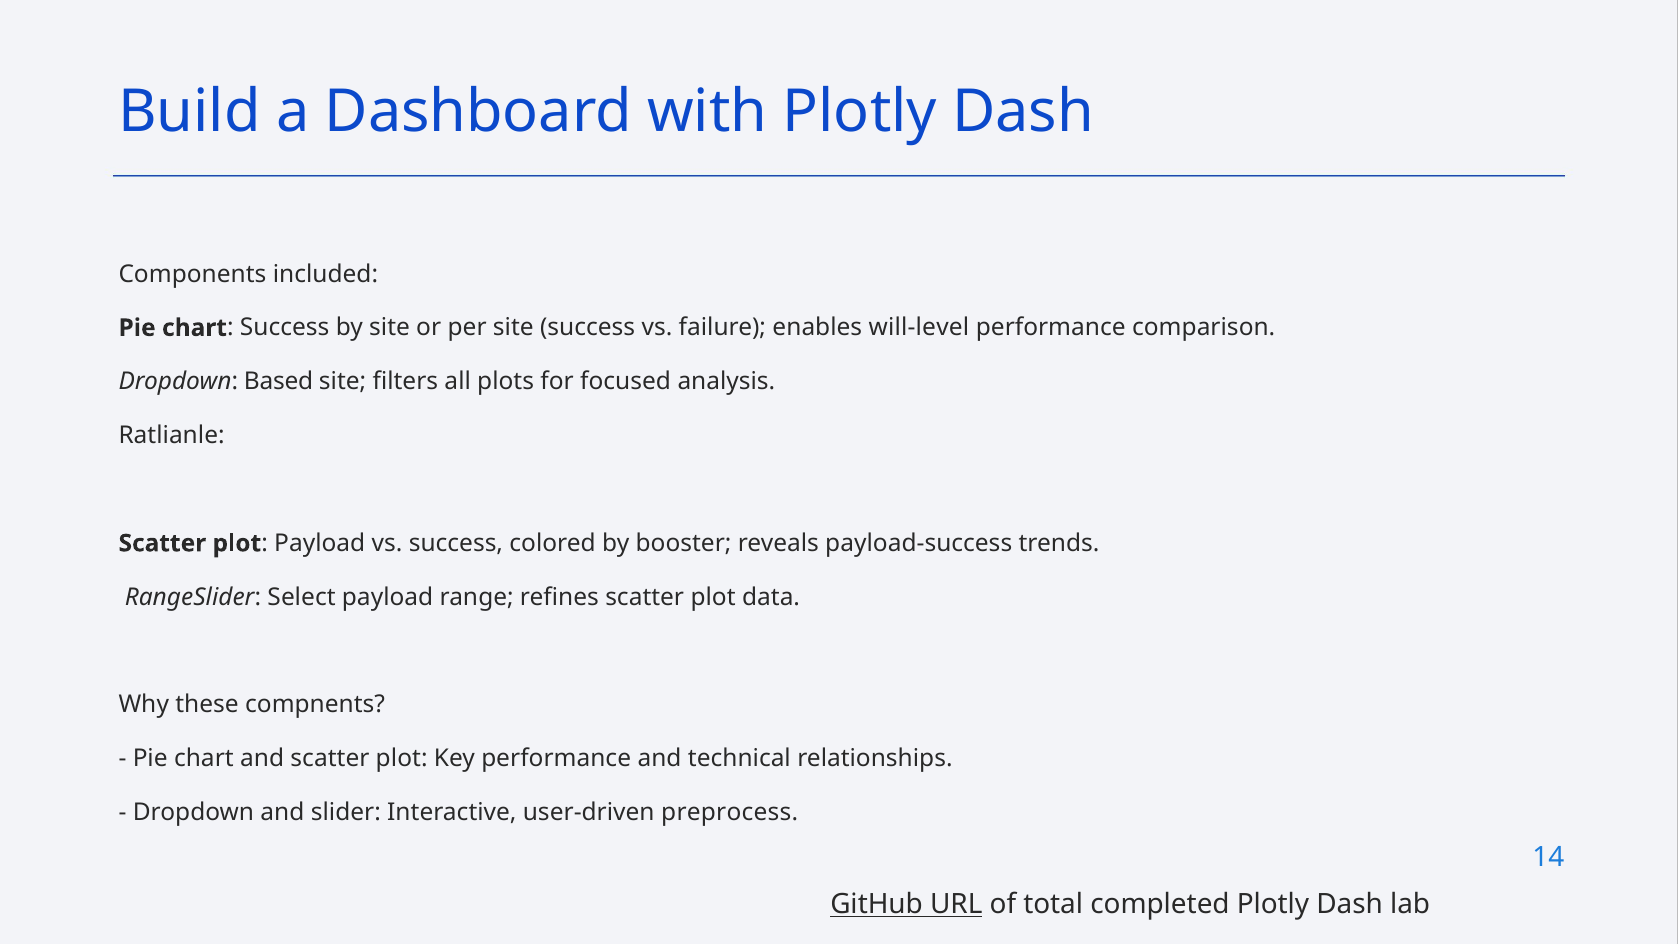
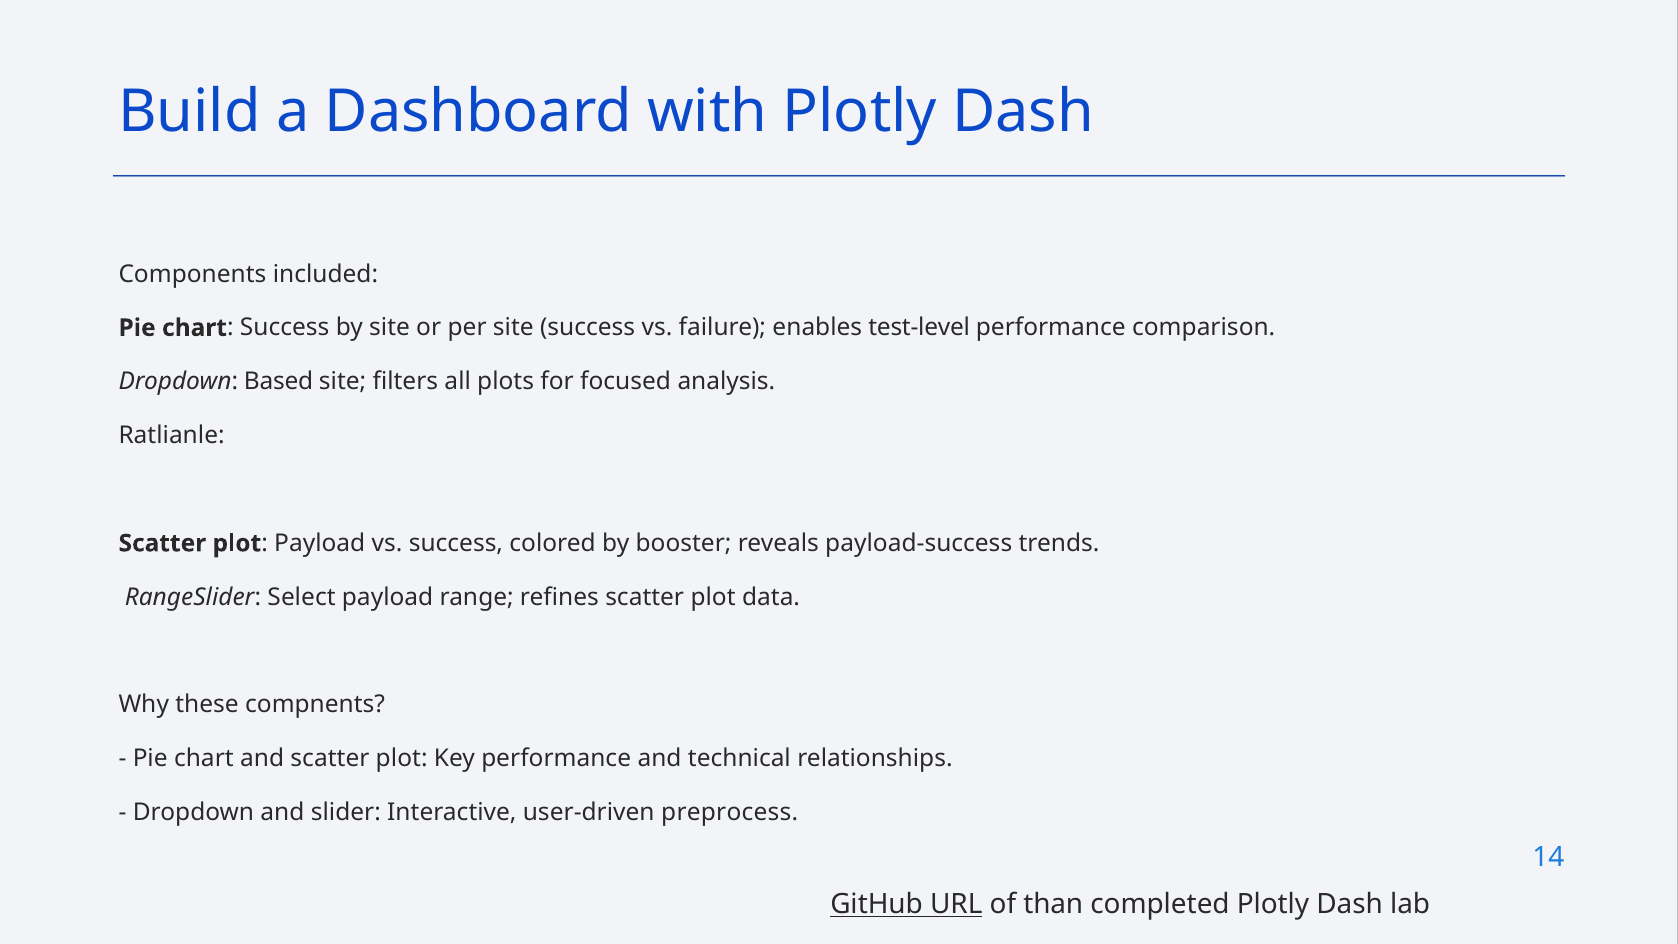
will-level: will-level -> test-level (919, 328)
total: total -> than (1053, 904)
